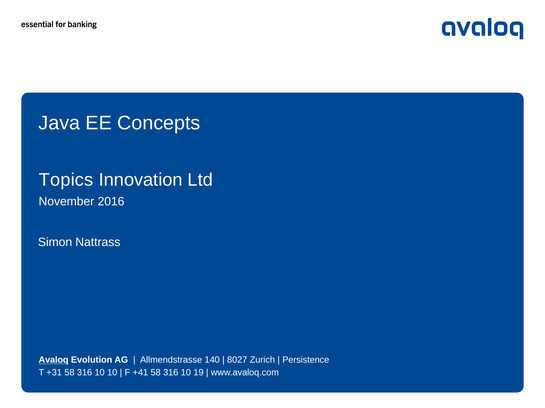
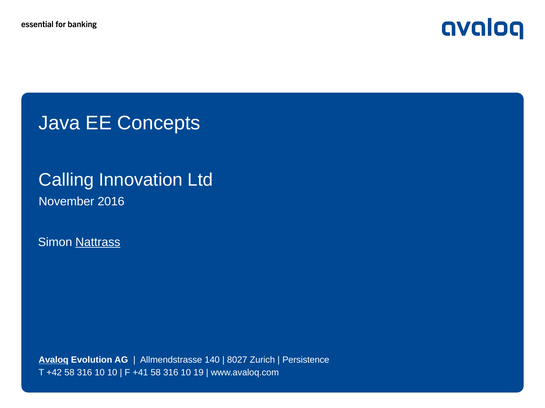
Topics: Topics -> Calling (66, 180)
Nattrass underline: none -> present (98, 243)
+31: +31 -> +42 (54, 373)
